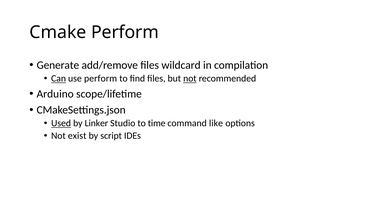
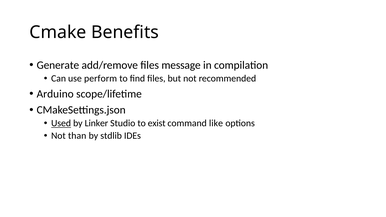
Cmake Perform: Perform -> Benefits (125, 32)
wildcard: wildcard -> message (181, 65)
Can underline: present -> none (59, 79)
not underline: present -> none (190, 79)
time: time -> exist (157, 123)
exist: exist -> than (77, 136)
script: script -> stdlib (111, 136)
